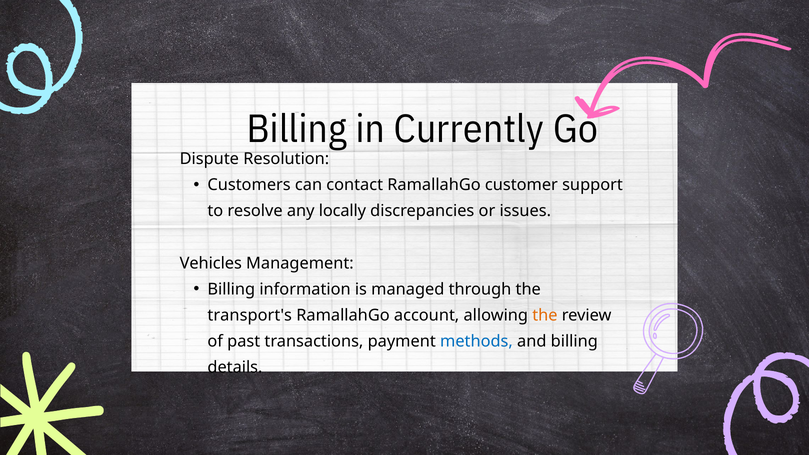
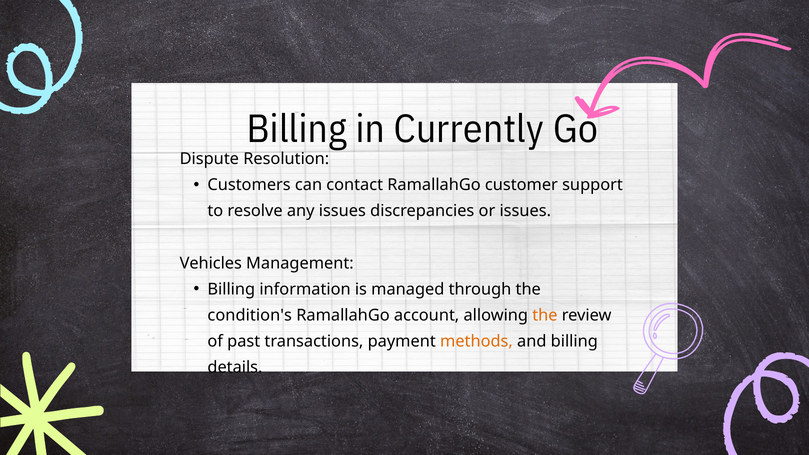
any locally: locally -> issues (342, 211)
transport's: transport's -> condition's (250, 315)
methods colour: blue -> orange (476, 341)
